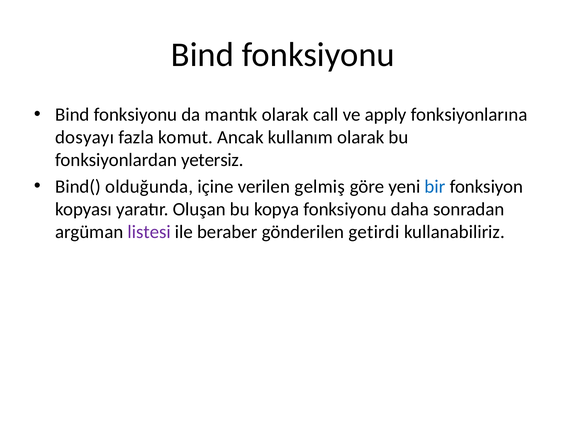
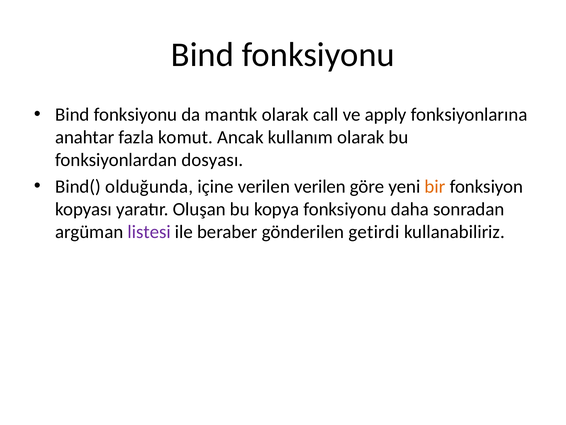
dosyayı: dosyayı -> anahtar (85, 137)
yetersiz: yetersiz -> dosyası (212, 160)
verilen gelmiş: gelmiş -> verilen (320, 186)
bir colour: blue -> orange (435, 186)
